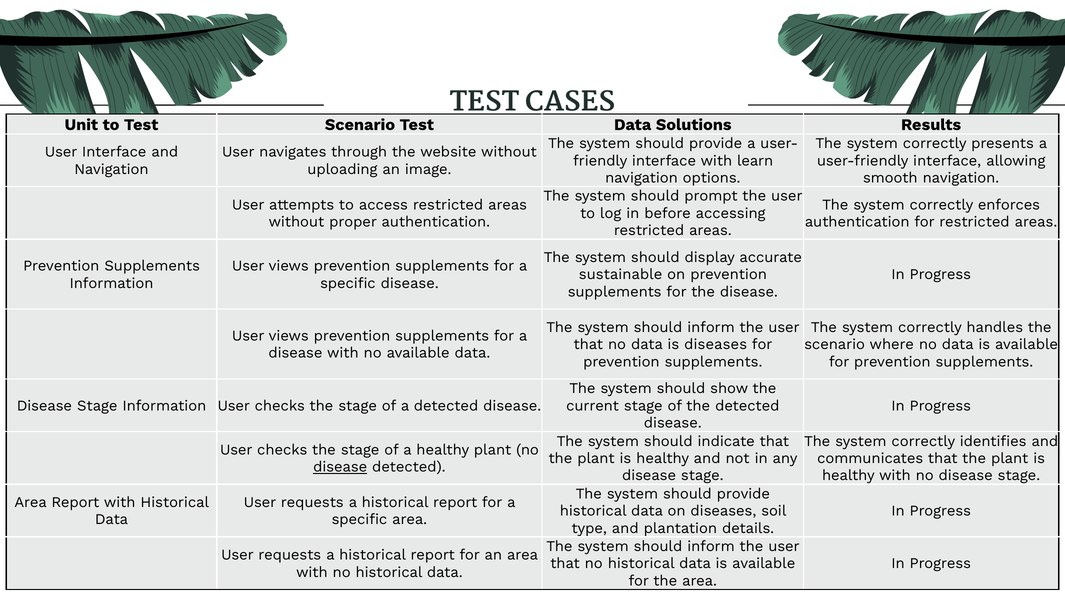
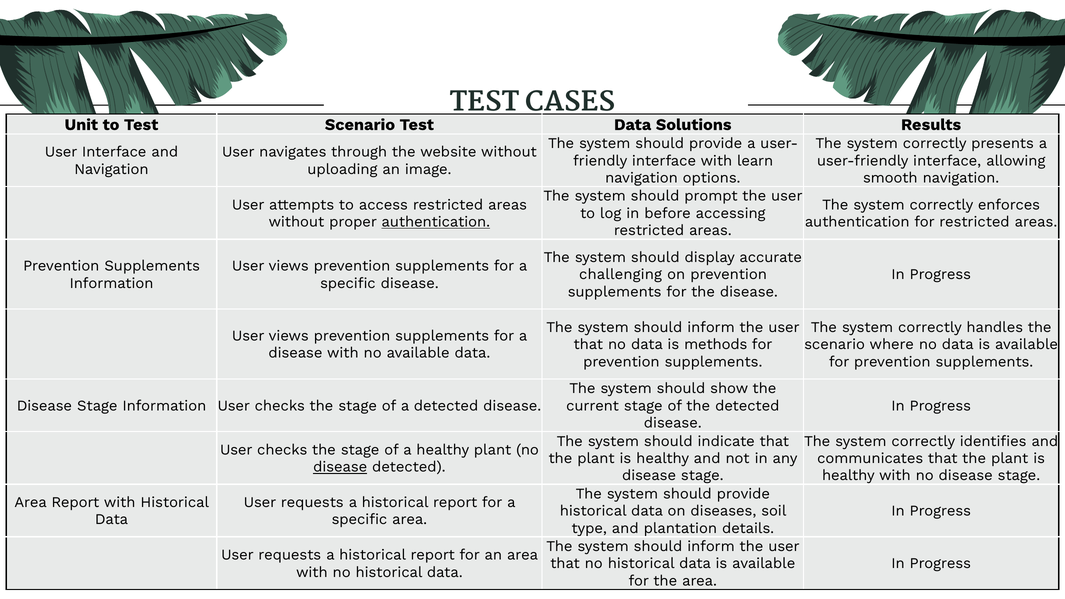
authentication underline: none -> present (436, 222)
sustainable: sustainable -> challenging (621, 275)
is diseases: diseases -> methods (716, 345)
